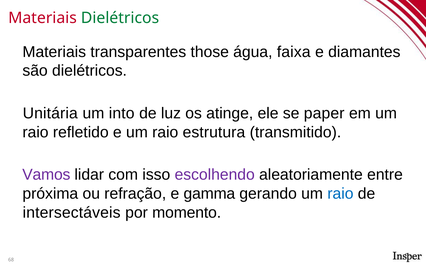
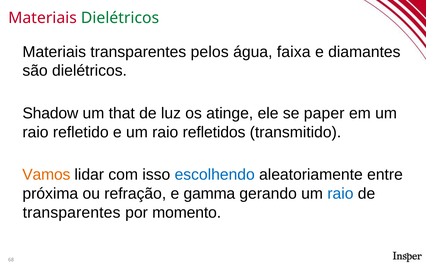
those: those -> pelos (210, 52)
Unitária: Unitária -> Shadow (50, 113)
into: into -> that (122, 113)
estrutura: estrutura -> refletidos (214, 132)
Vamos colour: purple -> orange (46, 174)
escolhendo colour: purple -> blue (215, 174)
intersectáveis: intersectáveis -> transparentes (72, 212)
